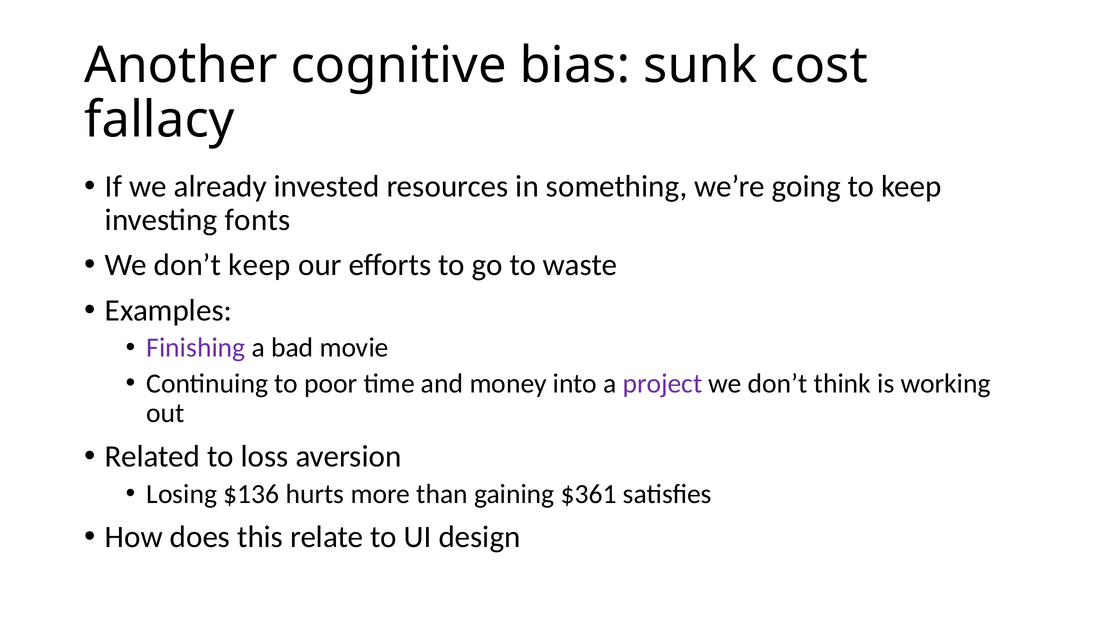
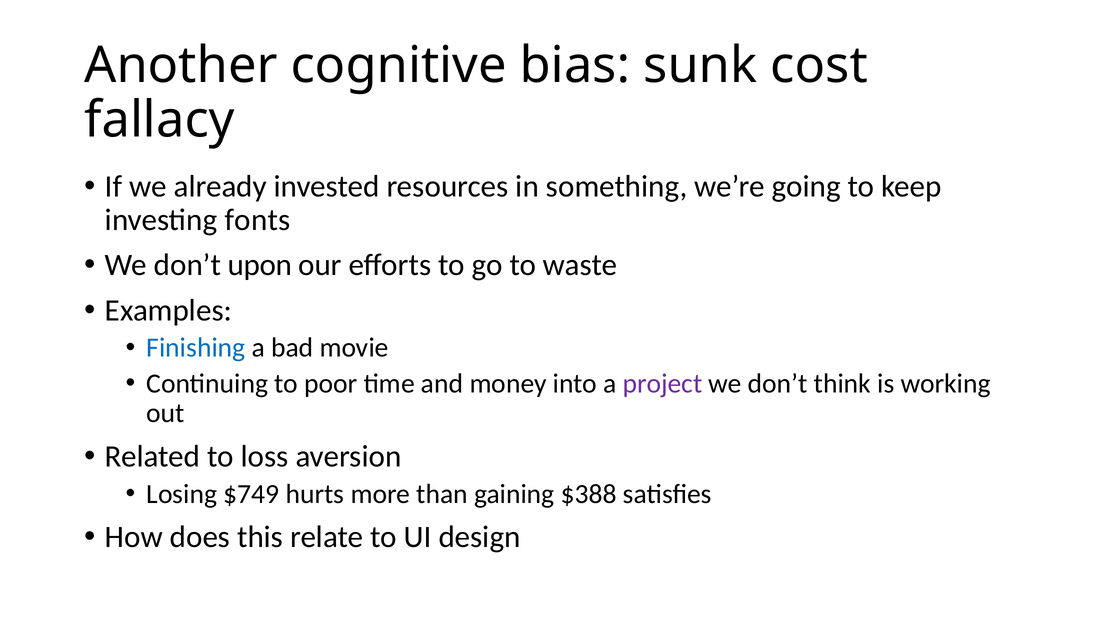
don’t keep: keep -> upon (260, 265)
Finishing colour: purple -> blue (196, 348)
$136: $136 -> $749 (251, 494)
$361: $361 -> $388 (589, 494)
